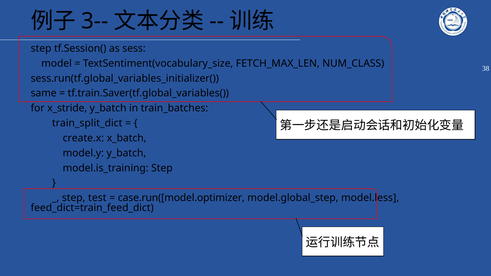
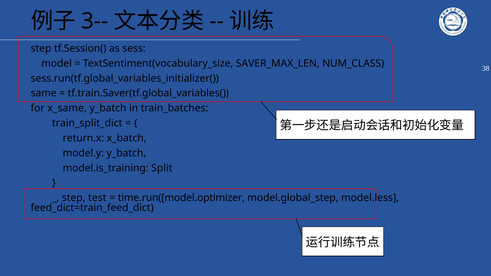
FETCH_MAX_LEN: FETCH_MAX_LEN -> SAVER_MAX_LEN (278, 63)
x_stride: x_stride -> x_same (67, 108)
create.x: create.x -> return.x (83, 138)
model.is_training Step: Step -> Split (162, 168)
case.run([model.optimizer: case.run([model.optimizer -> time.run([model.optimizer (181, 198)
